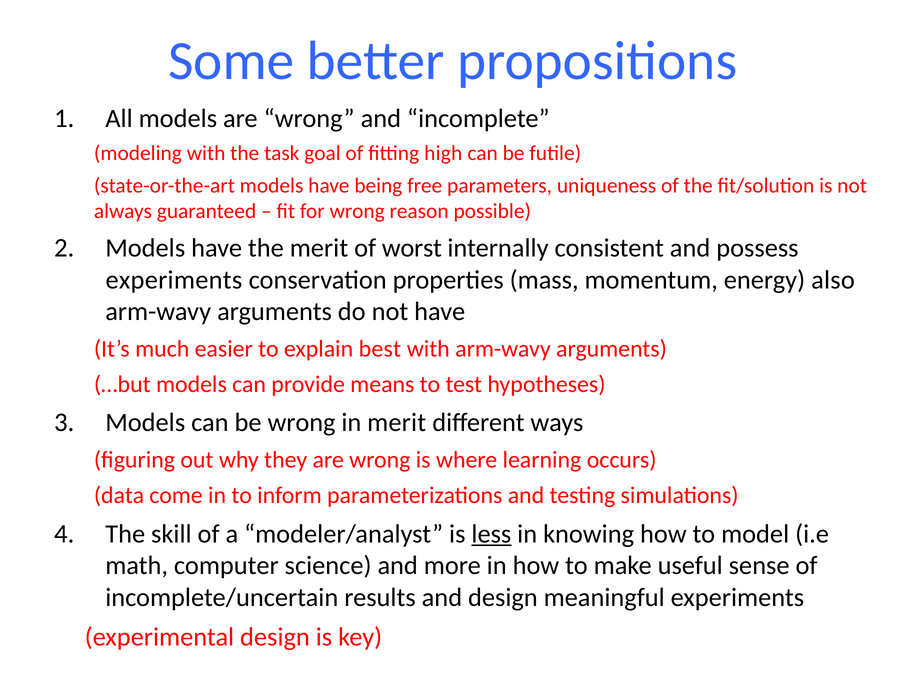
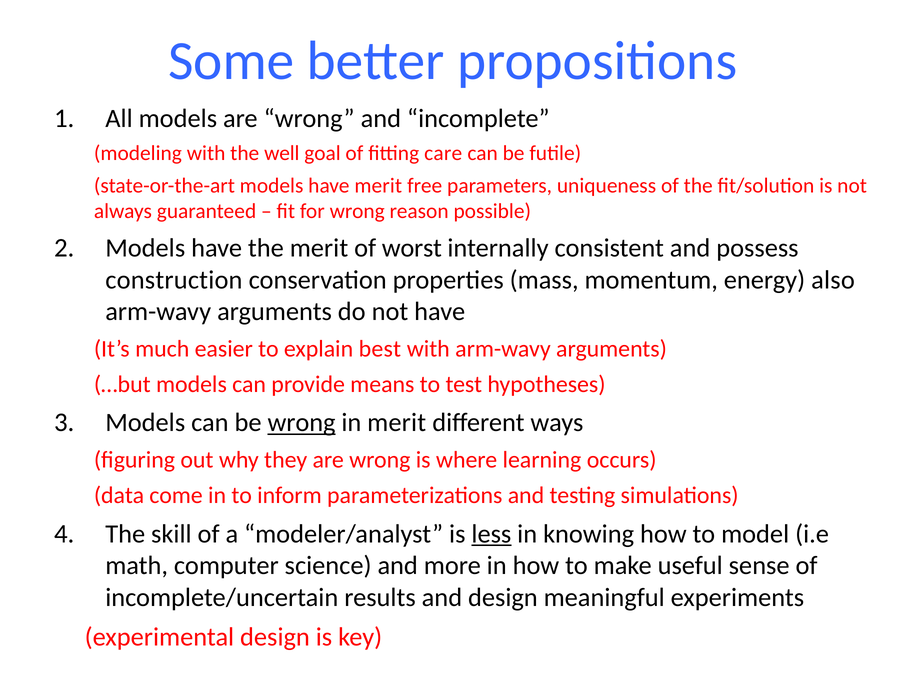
task: task -> well (282, 153)
high: high -> care (443, 153)
have being: being -> merit (378, 186)
experiments: experiments -> construction (174, 280)
wrong underline: none -> present (302, 423)
